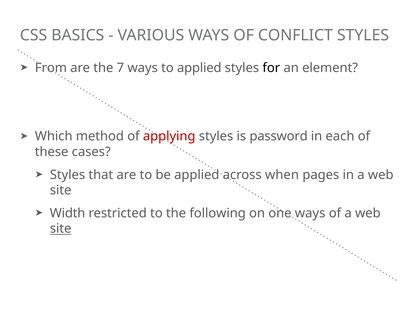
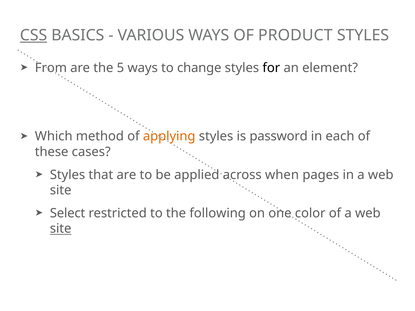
CSS underline: none -> present (34, 35)
CONFLICT: CONFLICT -> PRODUCT (295, 35)
7: 7 -> 5 (120, 68)
to applied: applied -> change (199, 68)
applying colour: red -> orange (169, 136)
Width: Width -> Select (68, 213)
one ways: ways -> color (310, 213)
